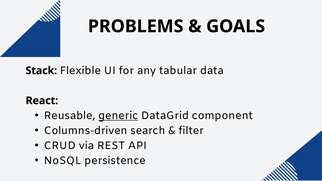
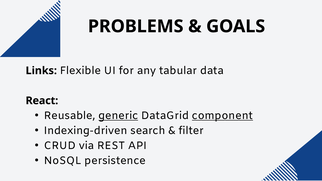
Stack: Stack -> Links (41, 71)
component underline: none -> present (222, 116)
Columns-driven: Columns-driven -> Indexing-driven (86, 131)
